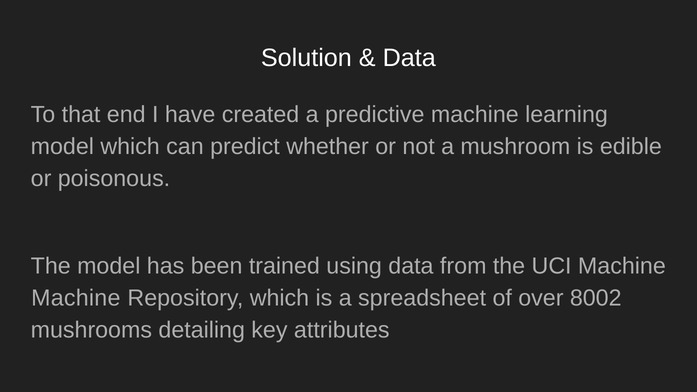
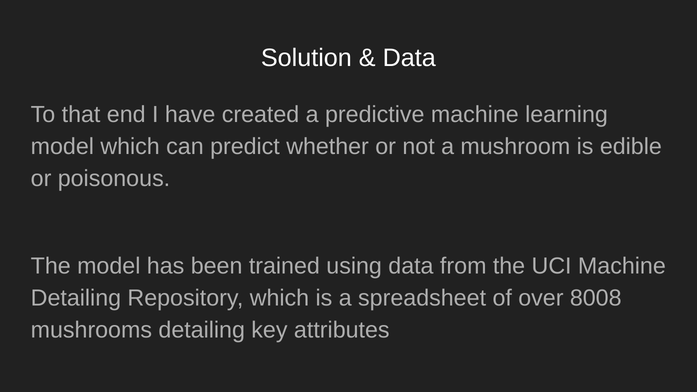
Machine: Machine -> Detailing (76, 298)
8002: 8002 -> 8008 (596, 298)
